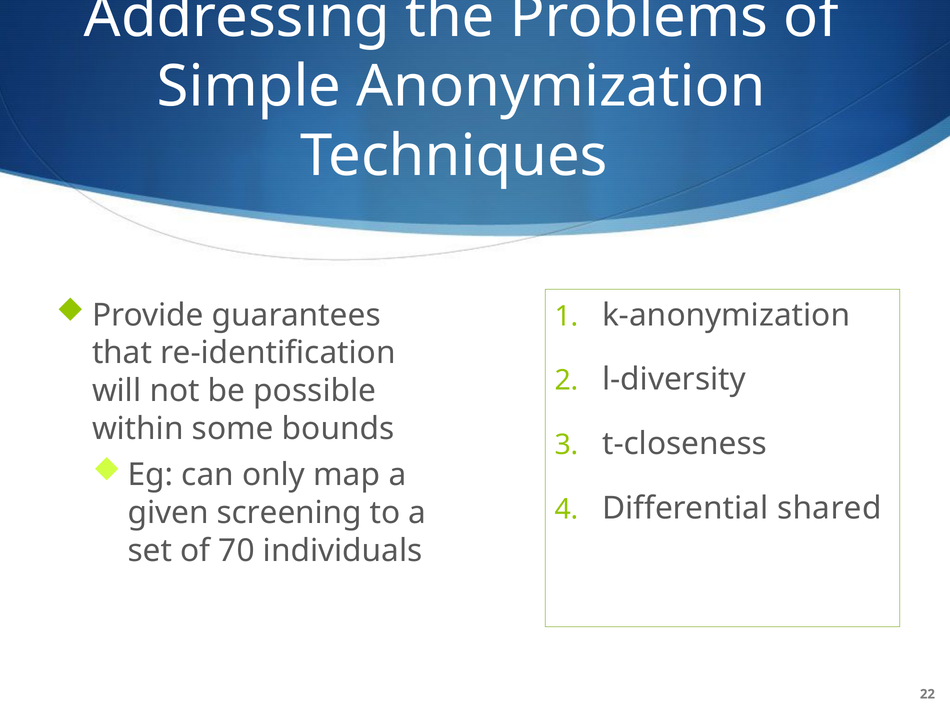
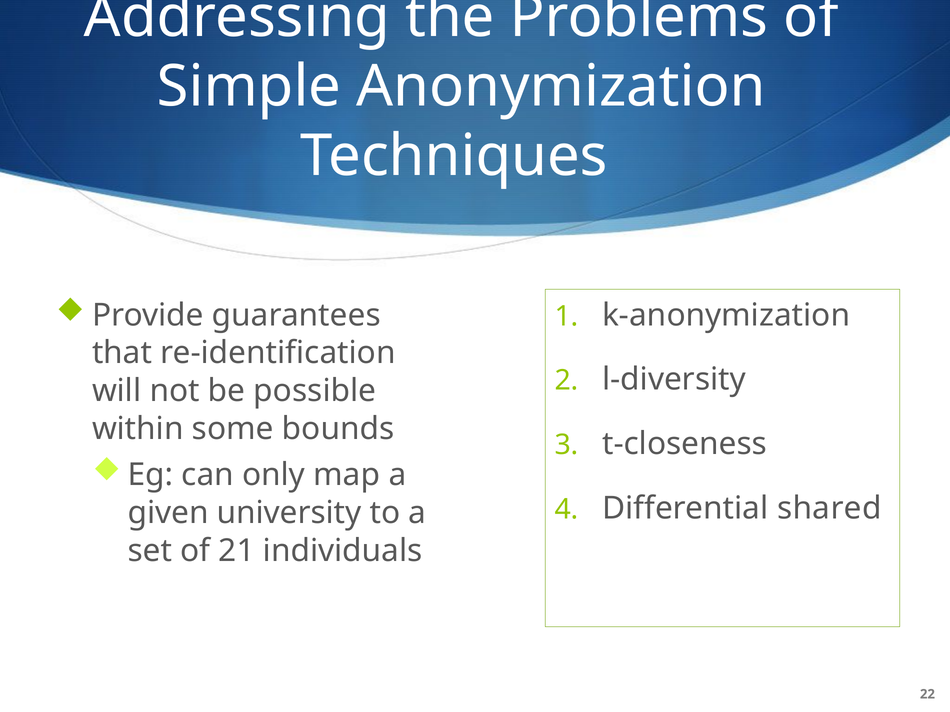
screening: screening -> university (289, 513)
70: 70 -> 21 (237, 551)
